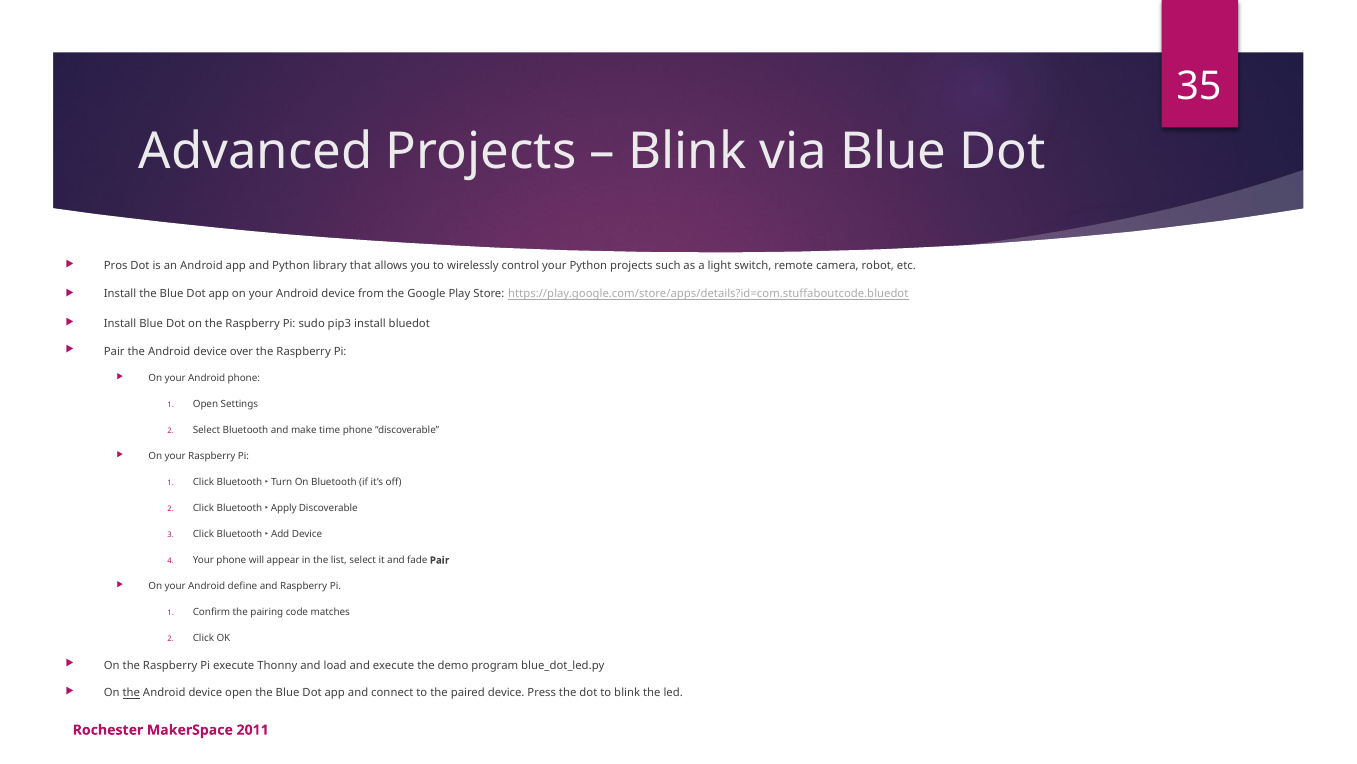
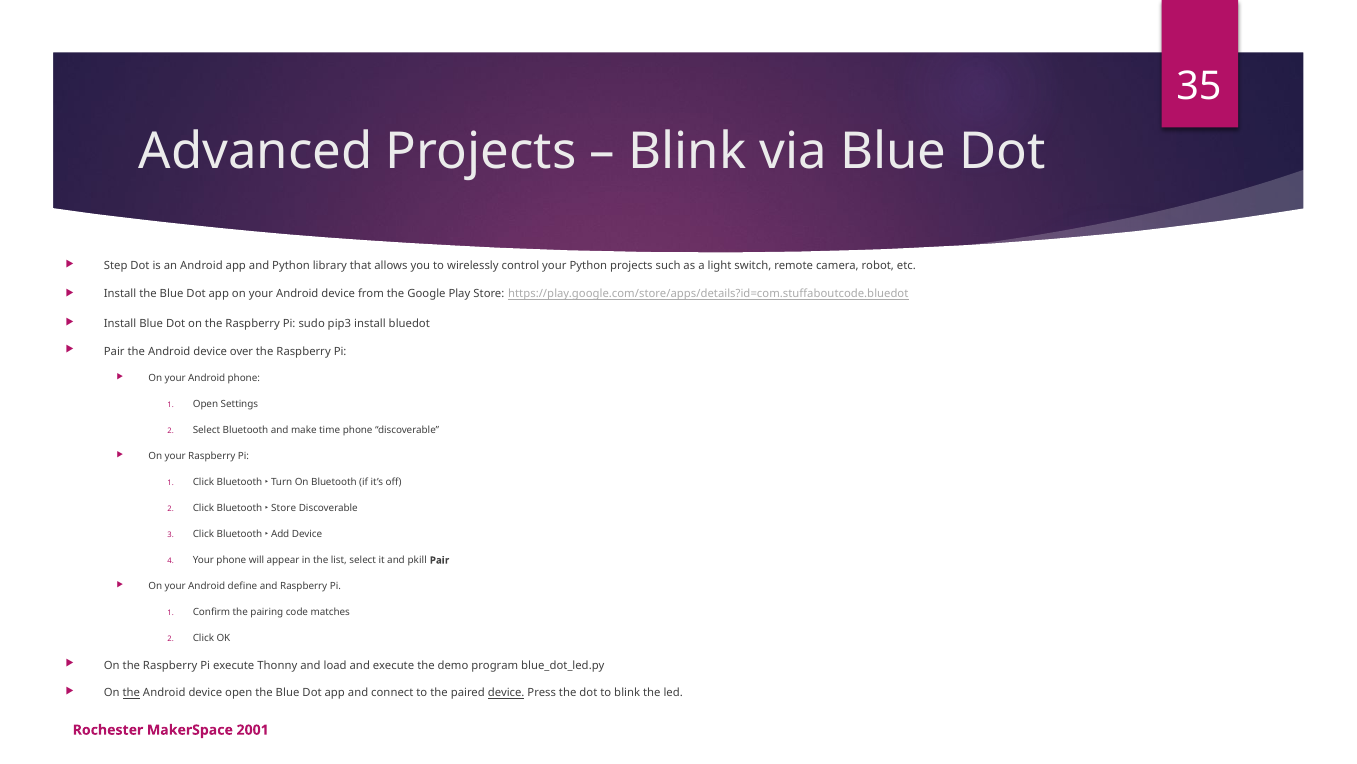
Pros: Pros -> Step (116, 266)
Apply: Apply -> Store (284, 508)
fade: fade -> pkill (417, 560)
device underline: none -> present (506, 692)
2011: 2011 -> 2001 (253, 729)
